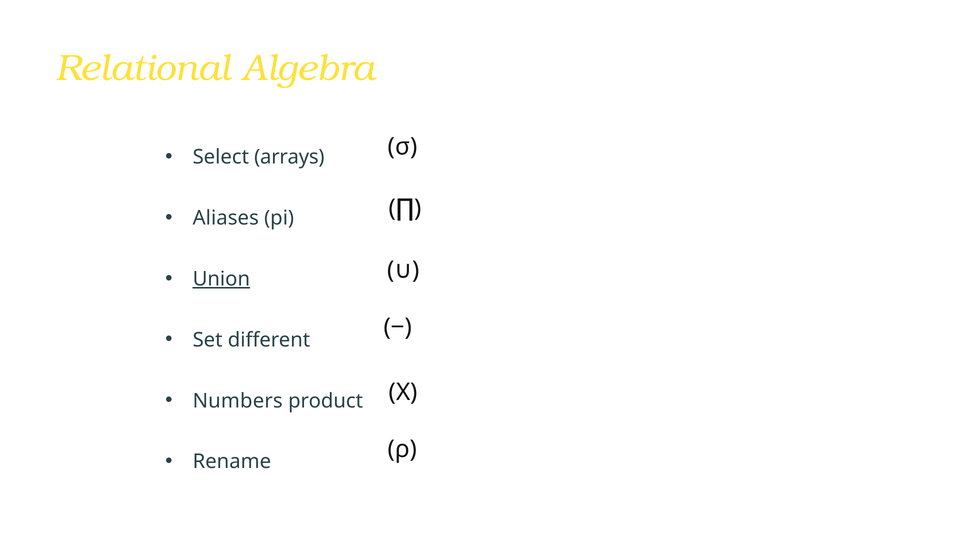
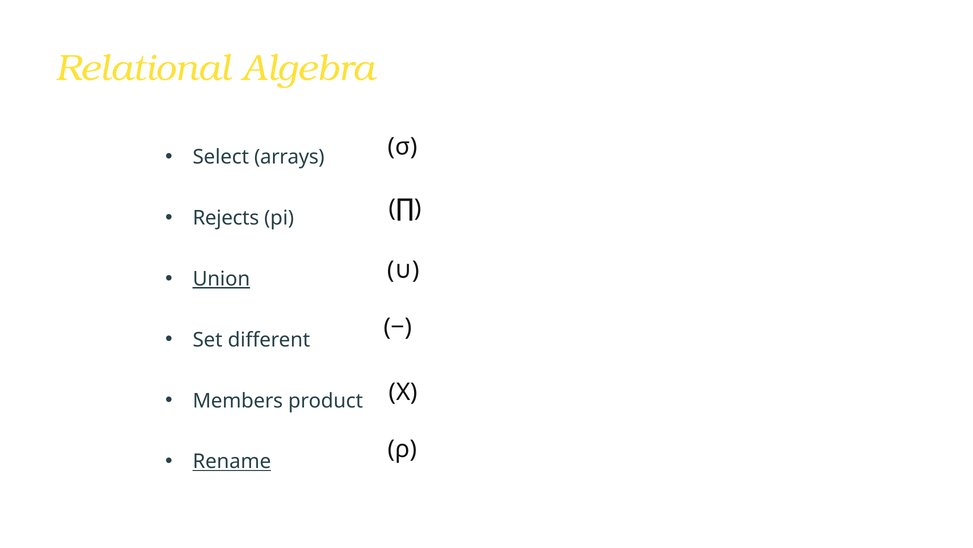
Aliases: Aliases -> Rejects (226, 218)
Numbers: Numbers -> Members (238, 400)
Rename underline: none -> present (232, 461)
